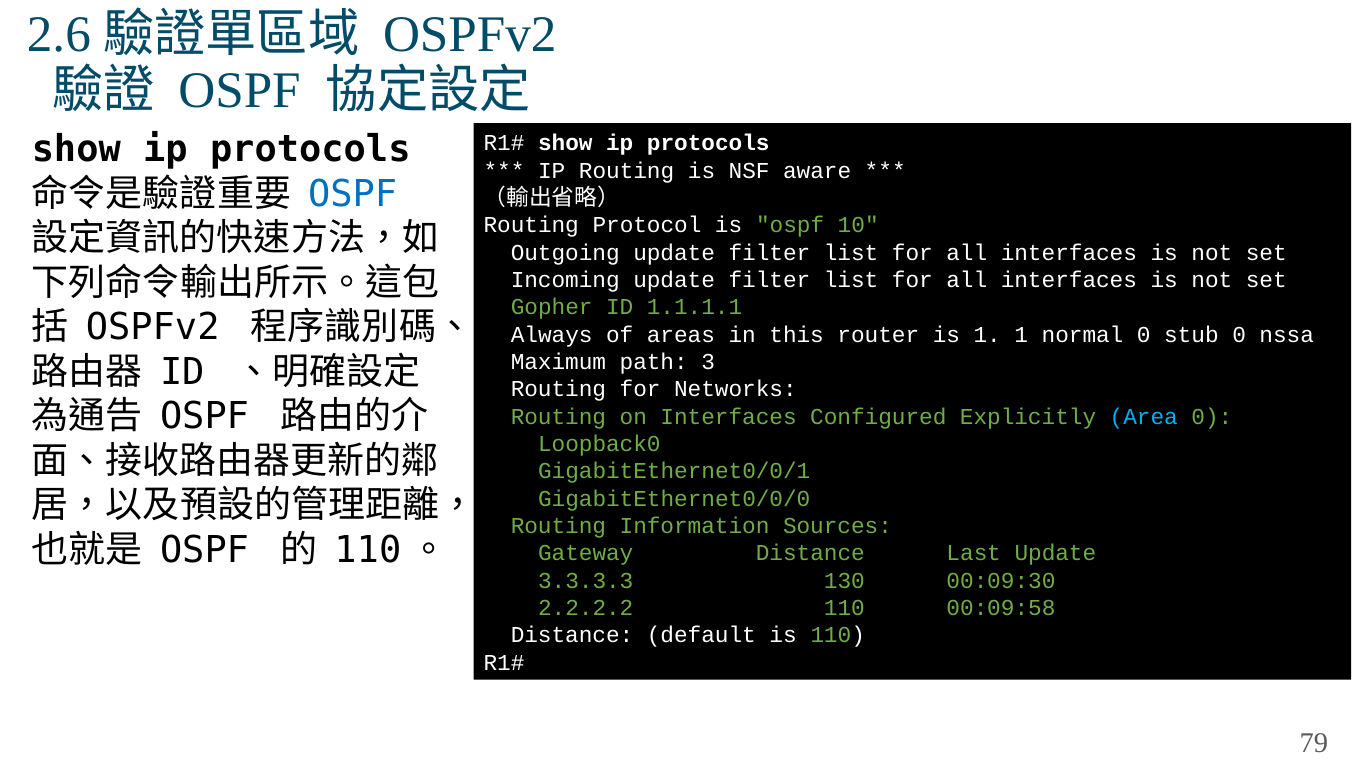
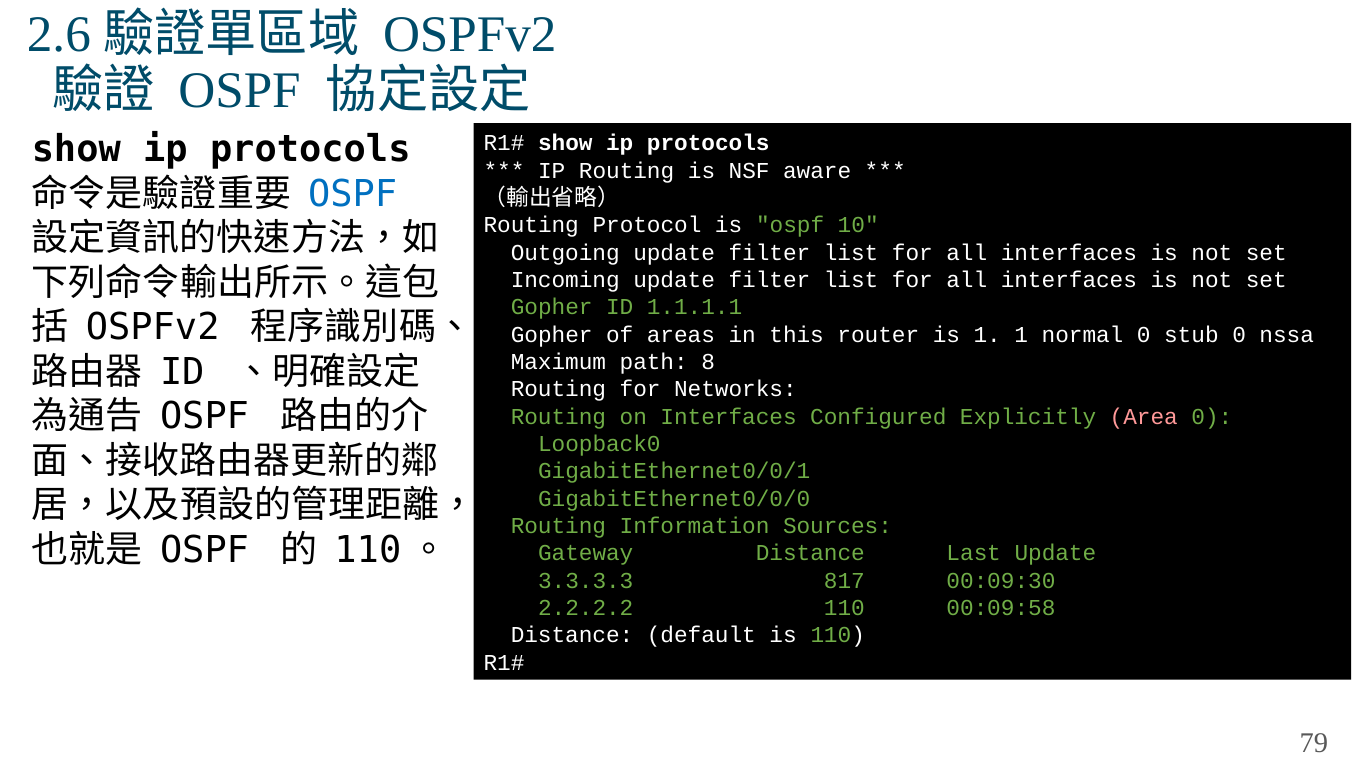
Always: Always -> Gopher (552, 334)
3: 3 -> 8 (708, 362)
Area colour: light blue -> pink (1144, 416)
130: 130 -> 817 (844, 580)
